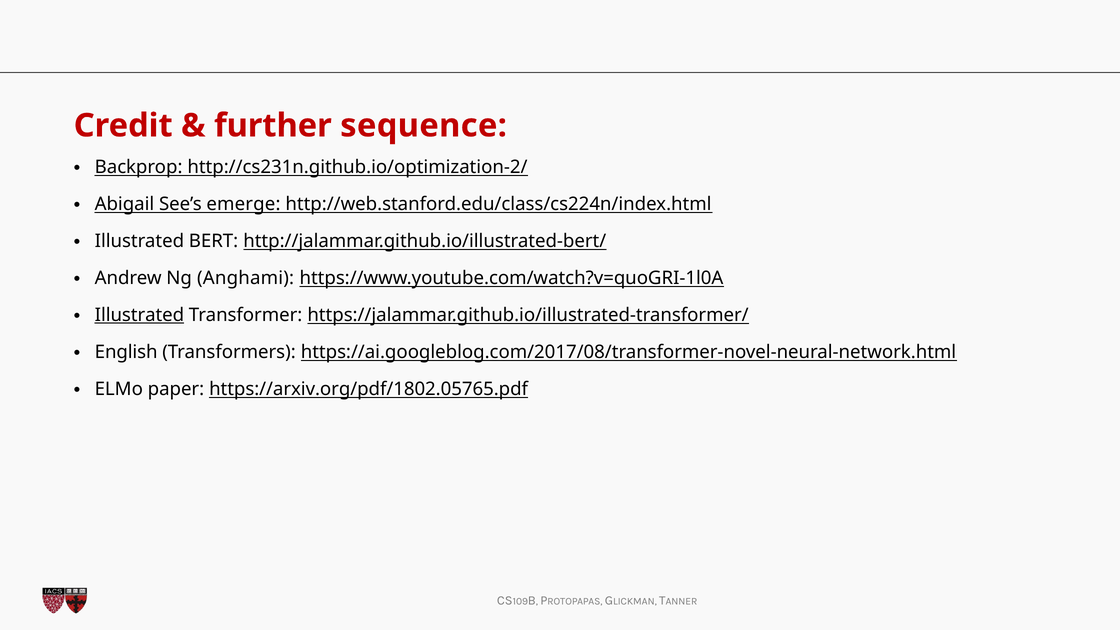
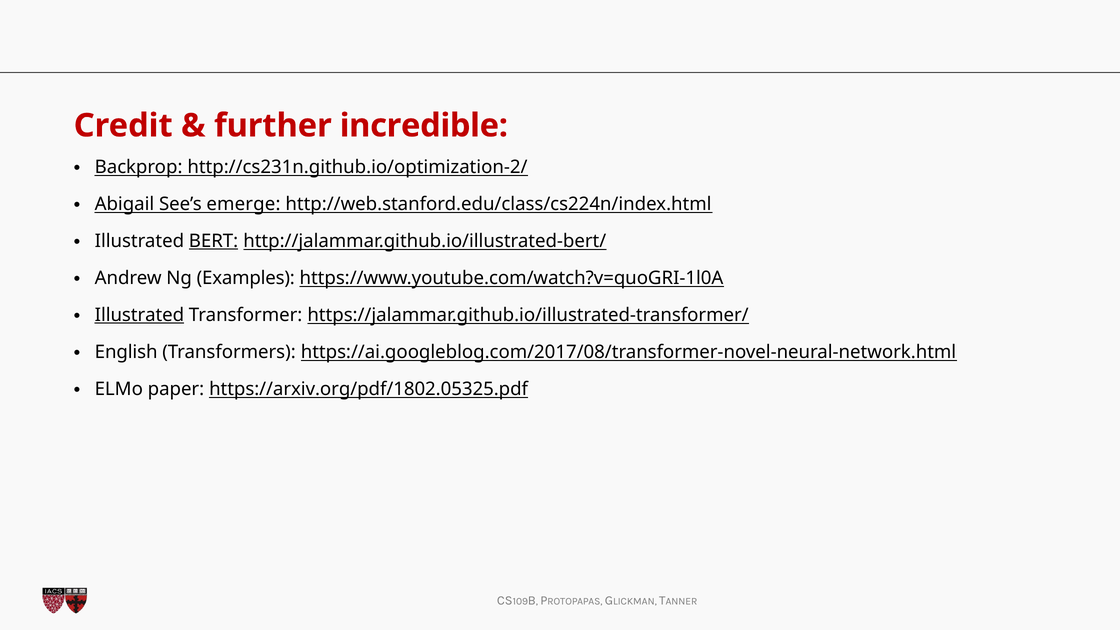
sequence: sequence -> incredible (424, 126)
BERT underline: none -> present (214, 241)
Anghami: Anghami -> Examples (246, 278)
https://arxiv.org/pdf/1802.05765.pdf: https://arxiv.org/pdf/1802.05765.pdf -> https://arxiv.org/pdf/1802.05325.pdf (369, 389)
